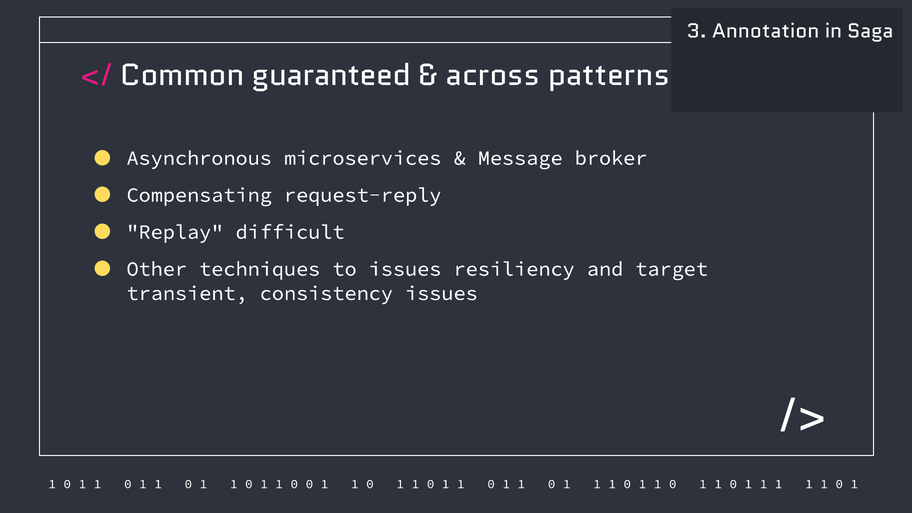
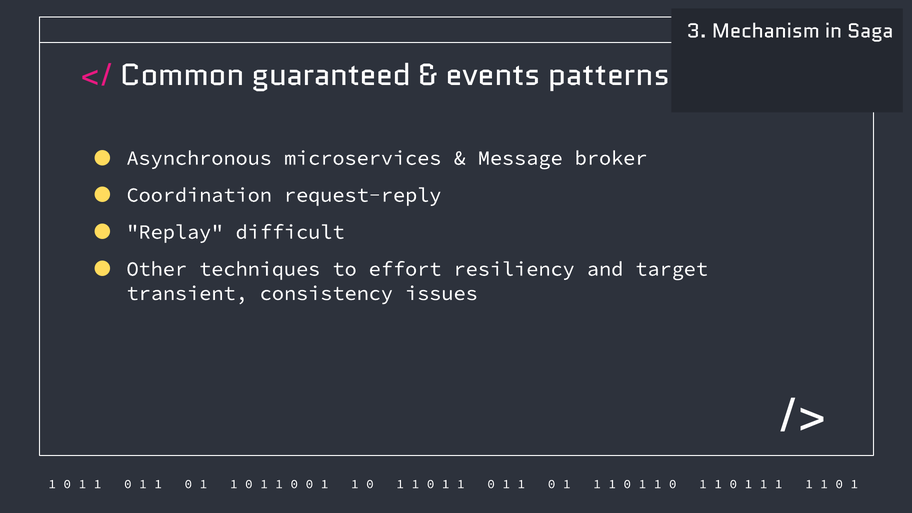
Annotation: Annotation -> Mechanism (766, 31)
across: across -> events (493, 75)
Compensating: Compensating -> Coordination (199, 195)
to issues: issues -> effort (405, 269)
